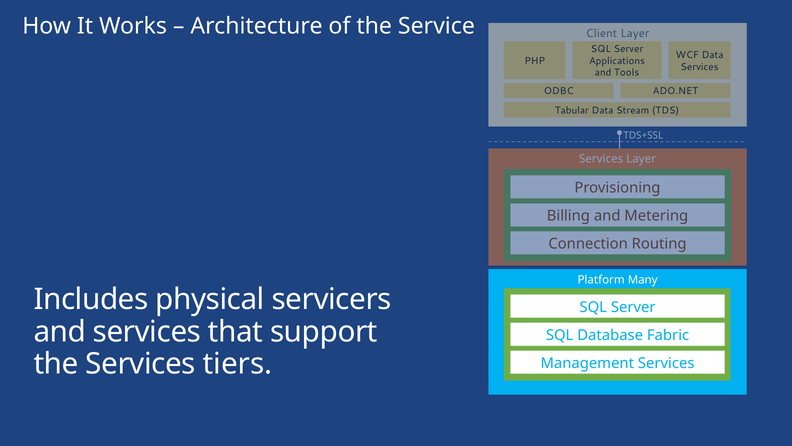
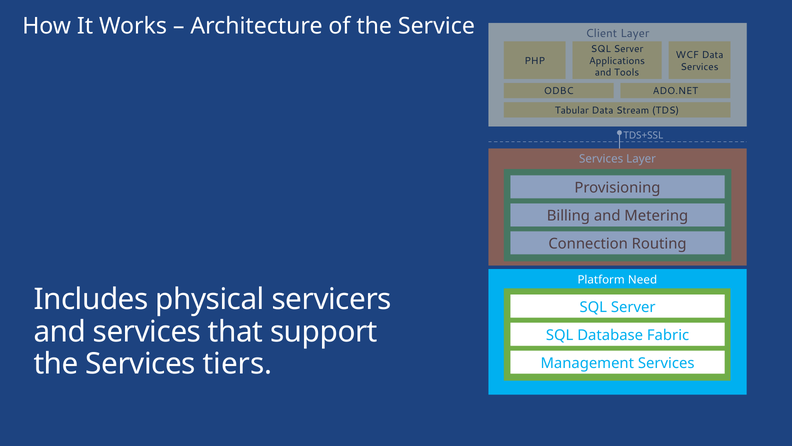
Many: Many -> Need (643, 279)
